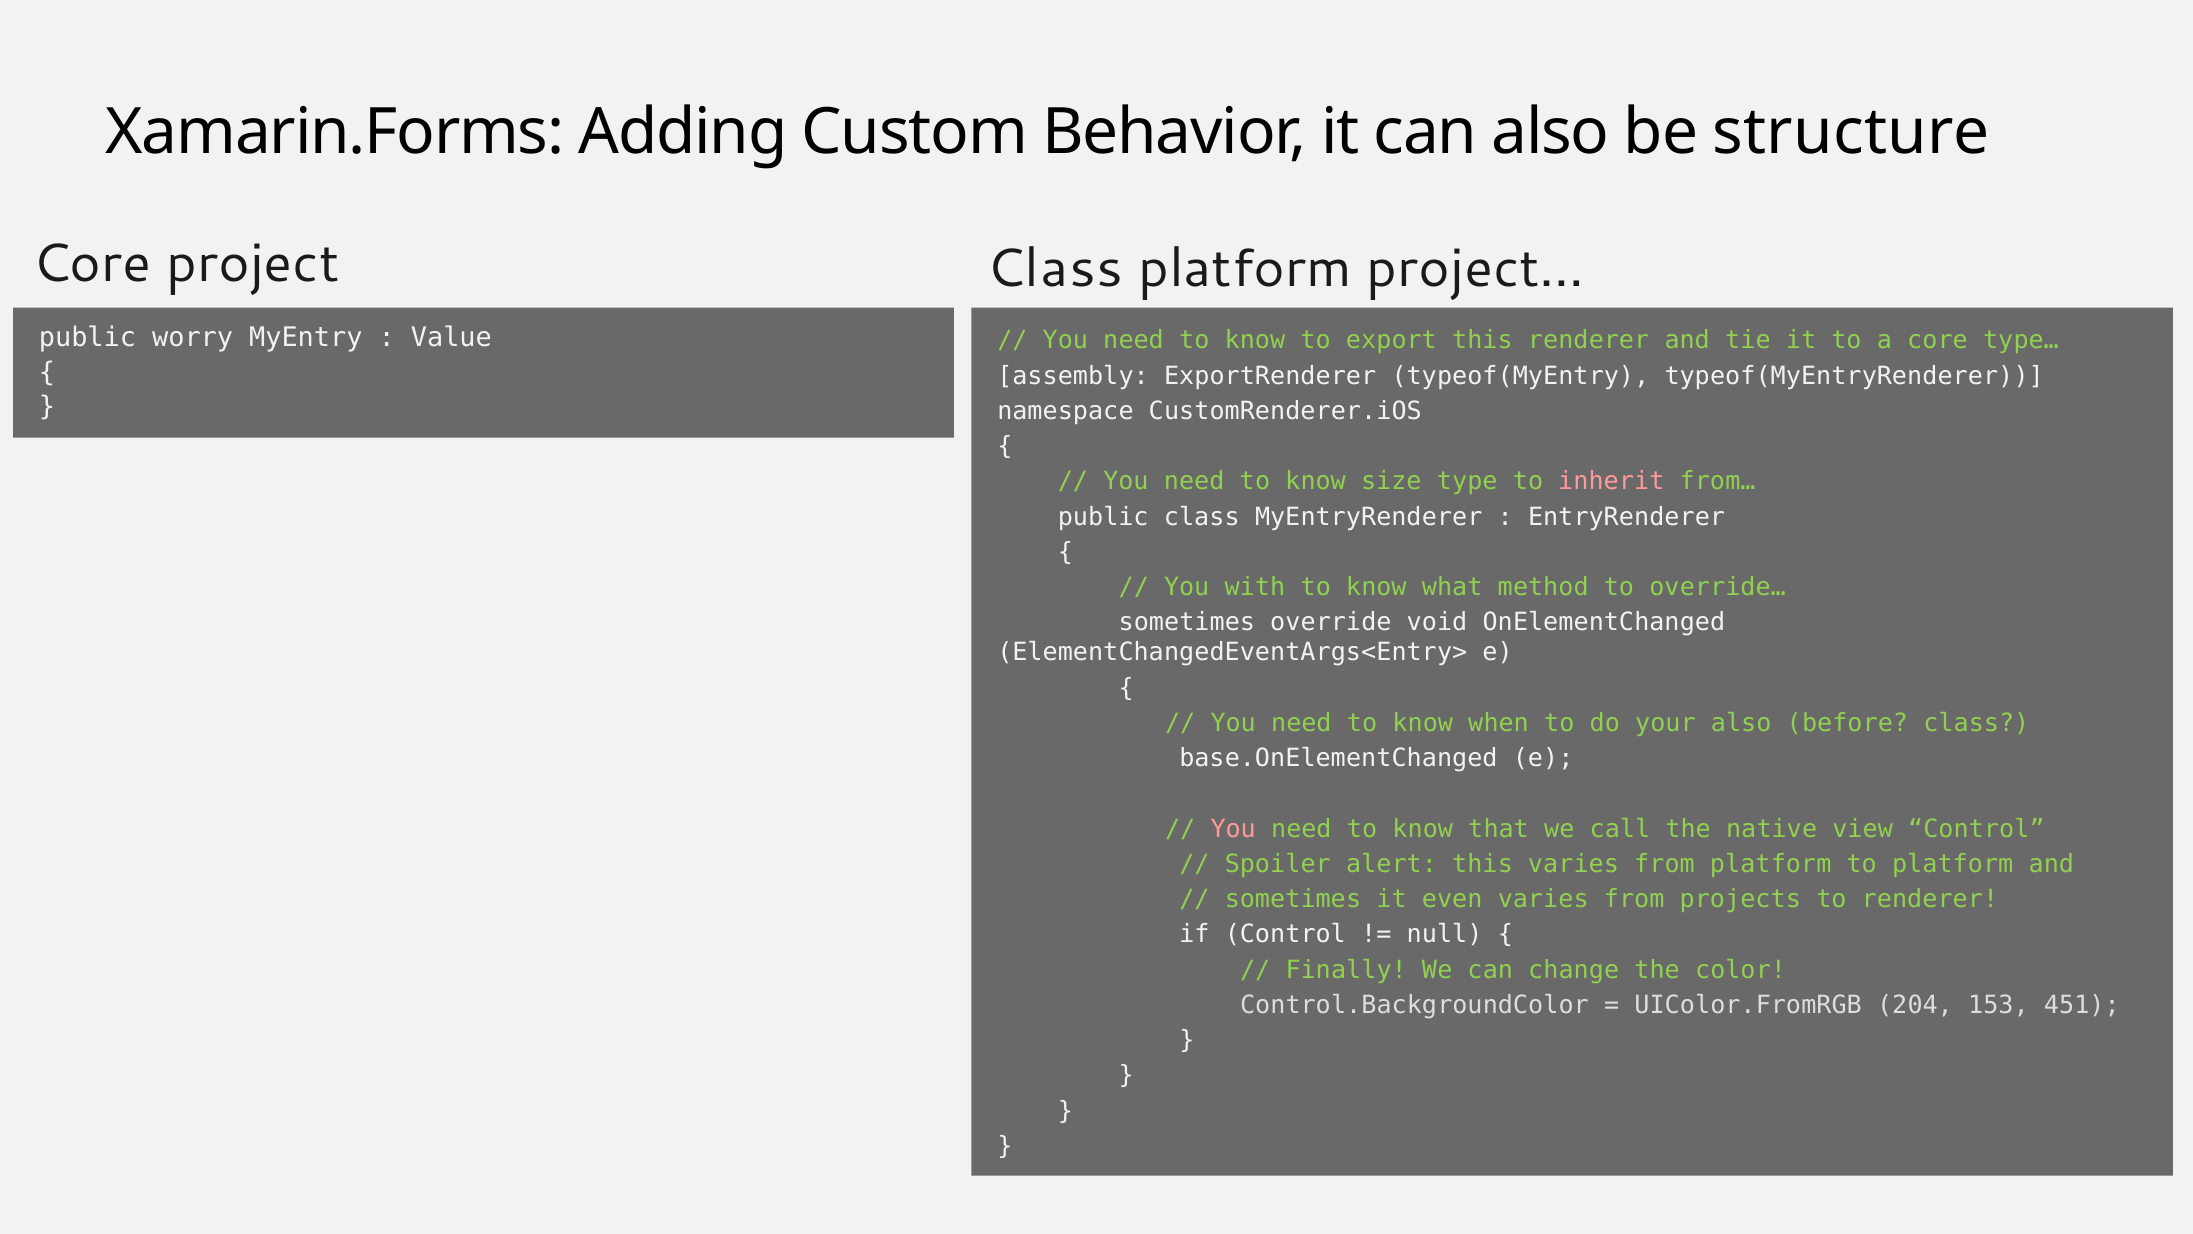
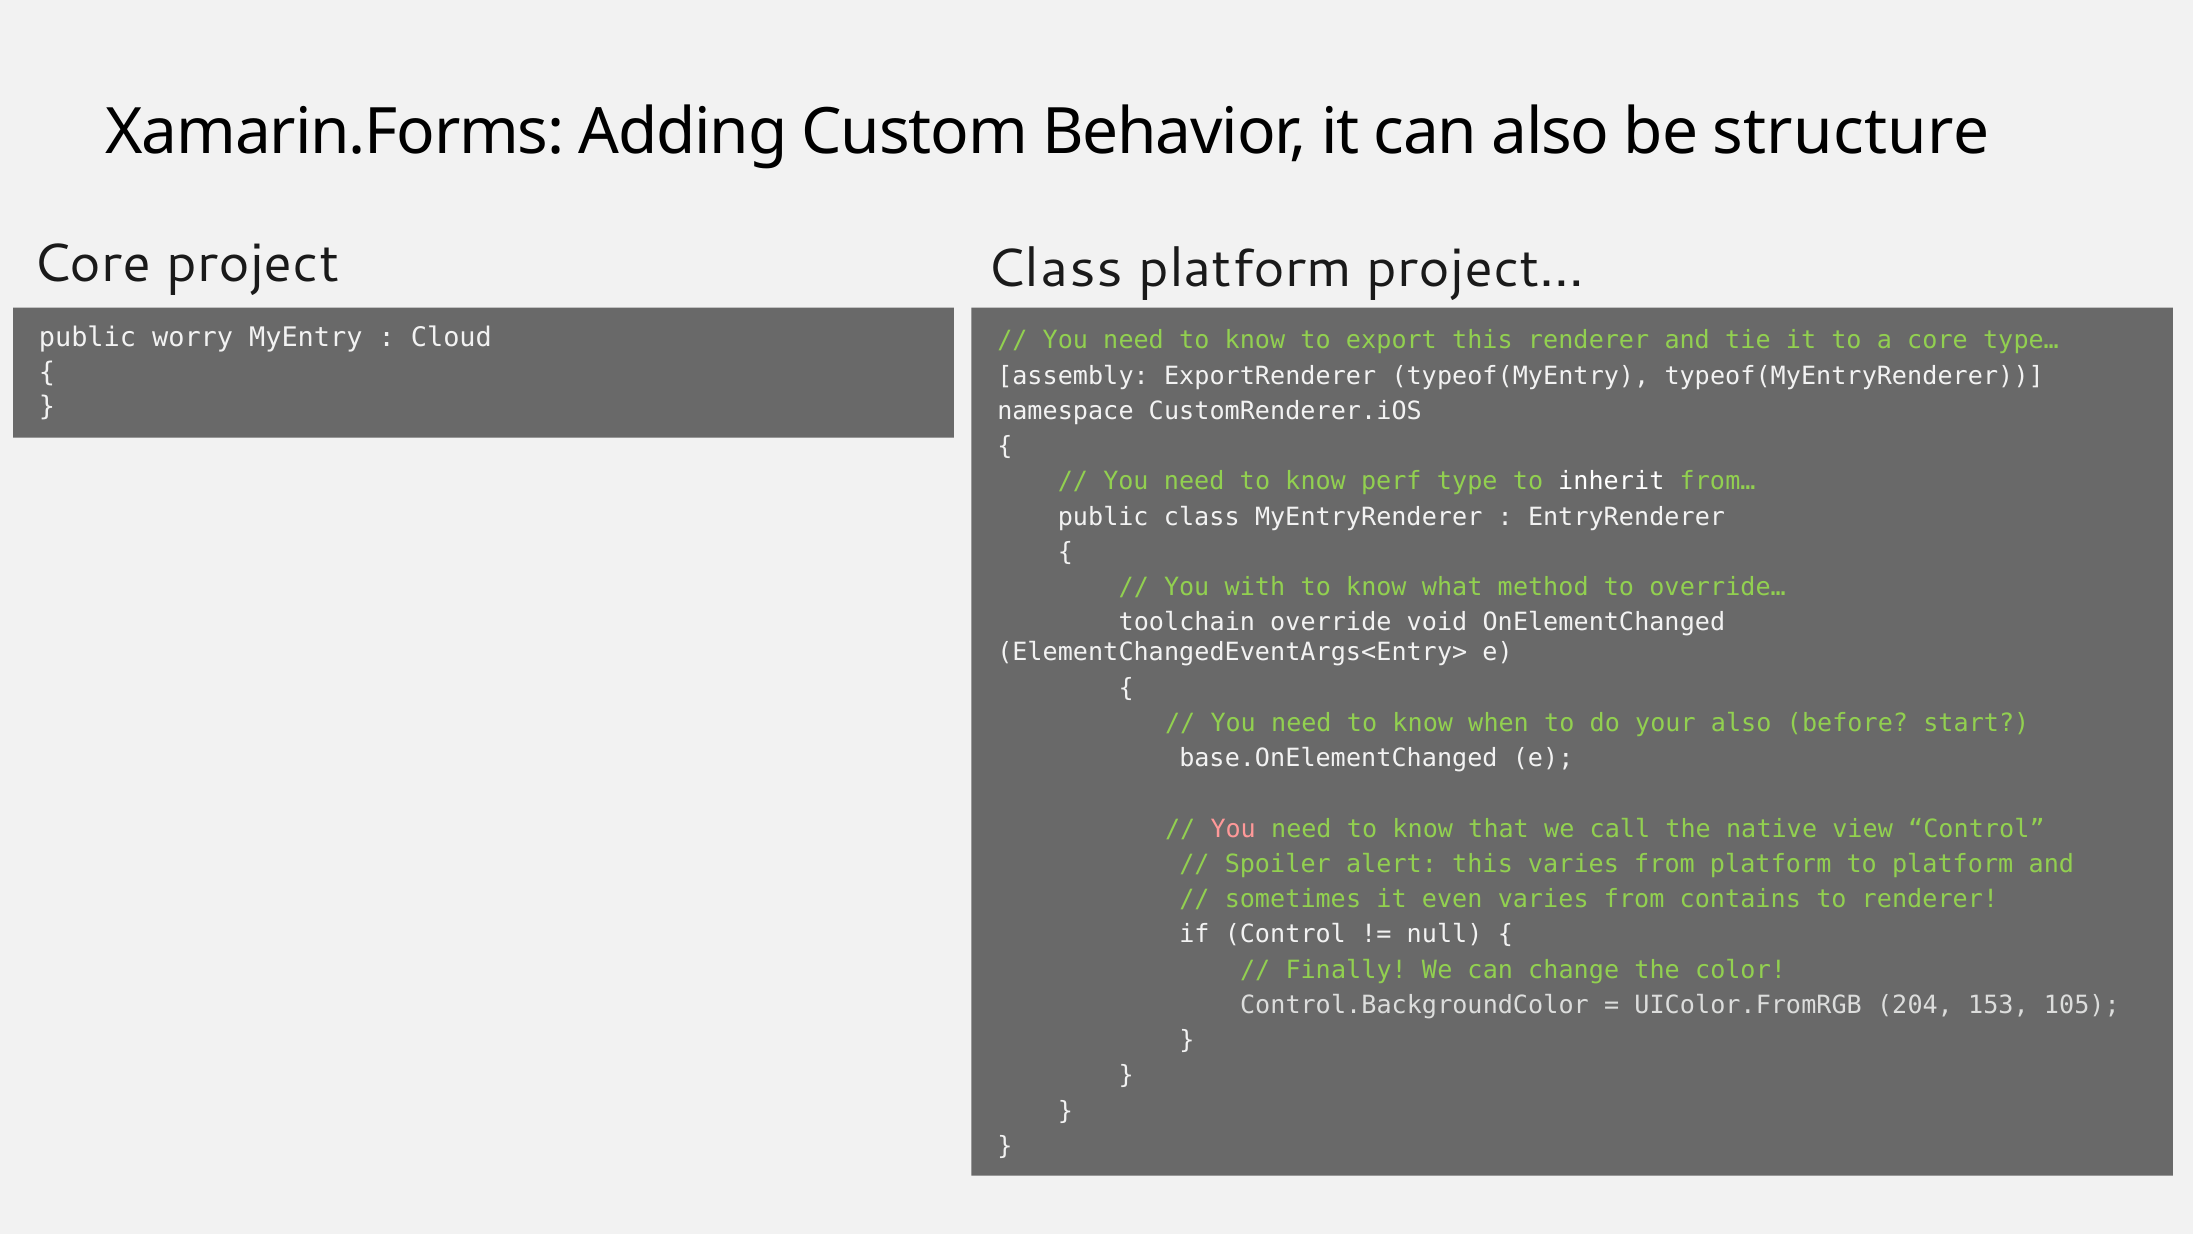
Value: Value -> Cloud (451, 338)
size: size -> perf (1391, 481)
inherit colour: pink -> white (1611, 481)
sometimes: sometimes -> toolchain (1187, 622)
before class: class -> start (1976, 723)
projects: projects -> contains (1740, 899)
451: 451 -> 105 (2082, 1005)
